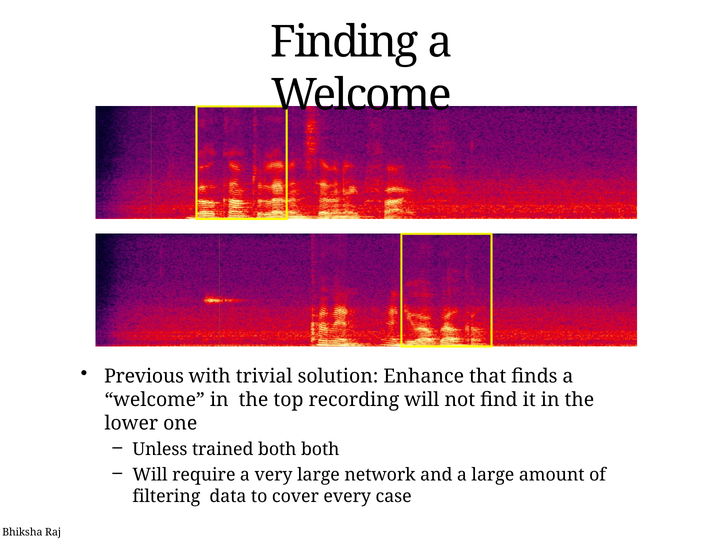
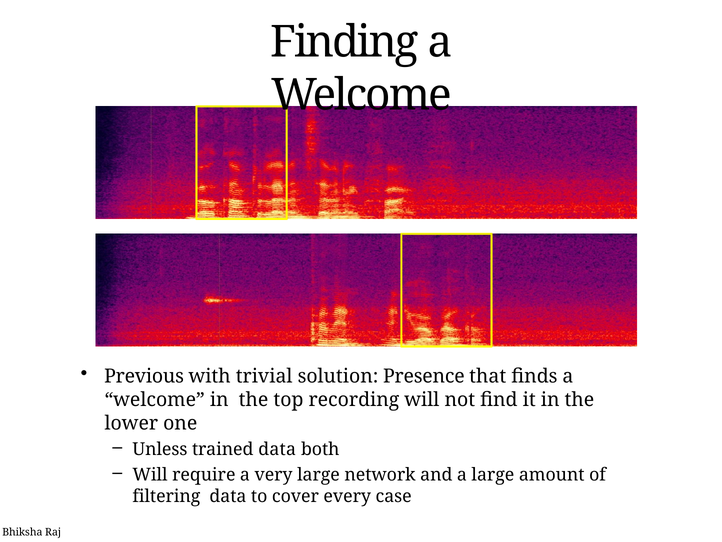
Enhance: Enhance -> Presence (424, 376)
trained both: both -> data (277, 449)
